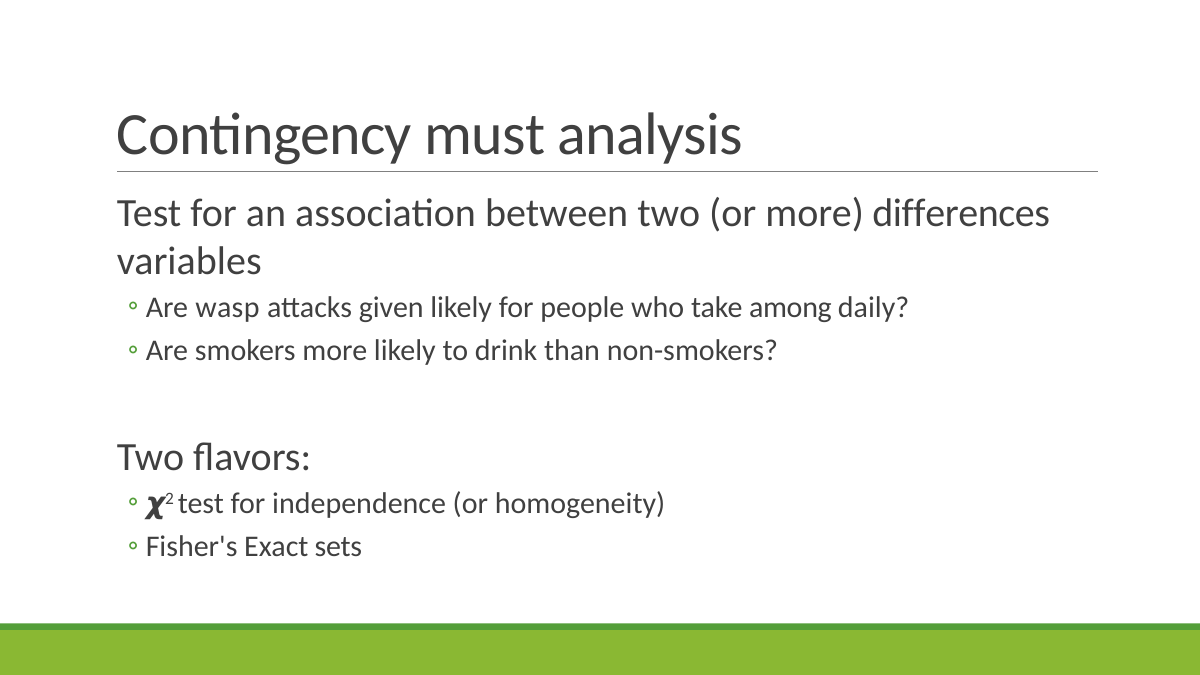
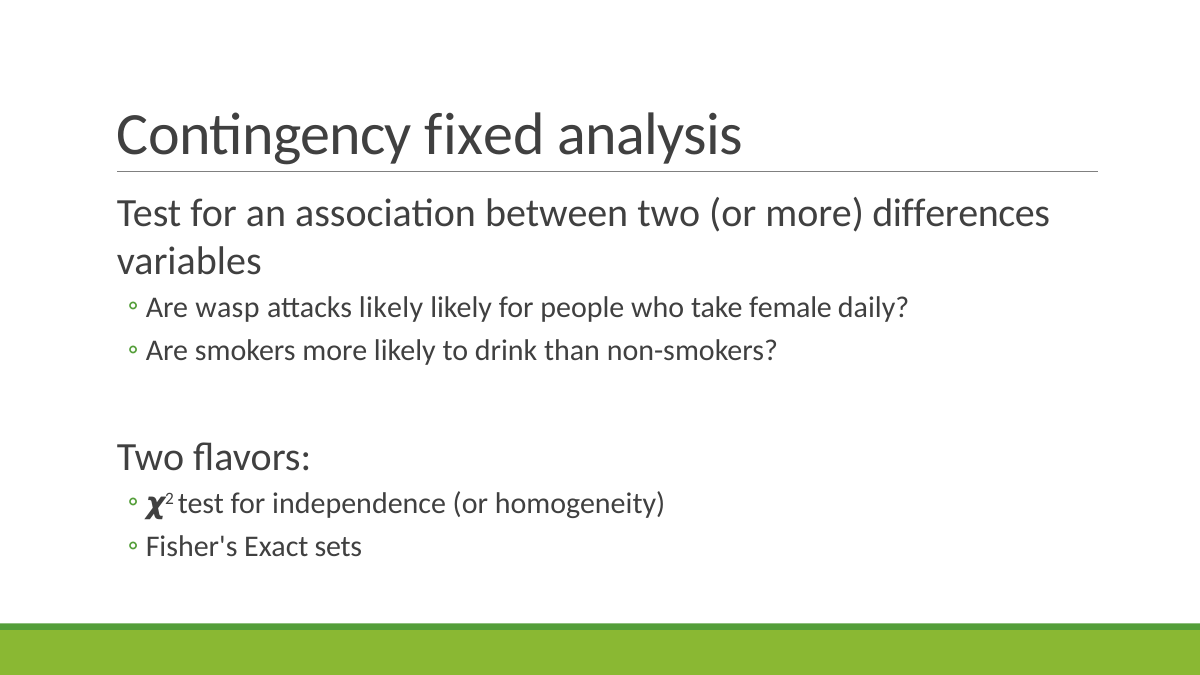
must: must -> fixed (485, 134)
attacks given: given -> likely (391, 307)
among: among -> female (790, 307)
